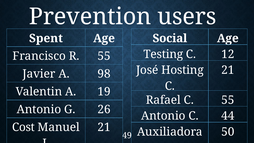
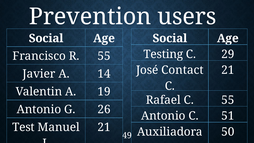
Spent: Spent -> Social (46, 38)
12: 12 -> 29 (228, 54)
Hosting: Hosting -> Contact (182, 70)
98: 98 -> 14 (104, 74)
44: 44 -> 51 (228, 116)
Cost: Cost -> Test (23, 127)
